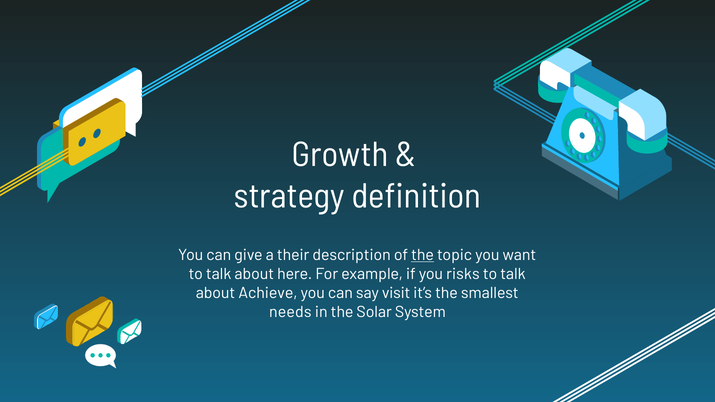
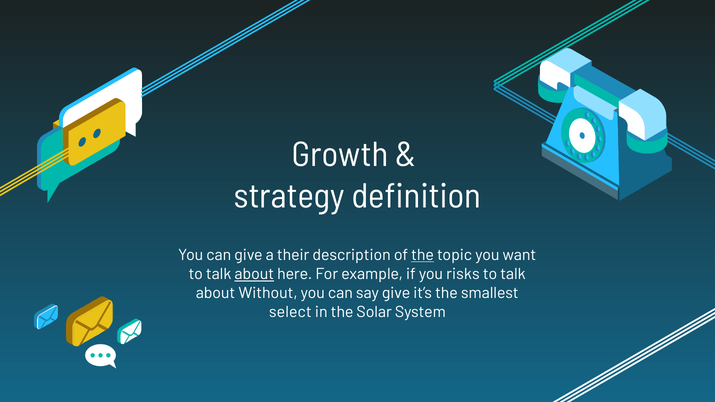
about underline: none -> present (254, 274)
Achieve: Achieve -> Without (268, 293)
say visit: visit -> give (396, 293)
needs: needs -> select (290, 312)
